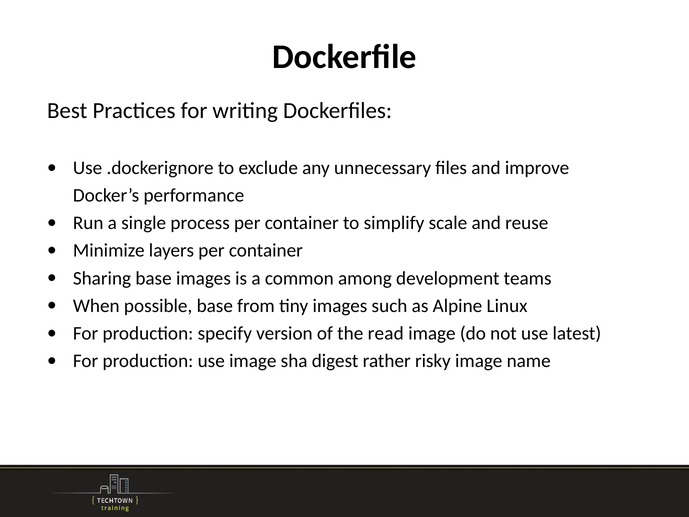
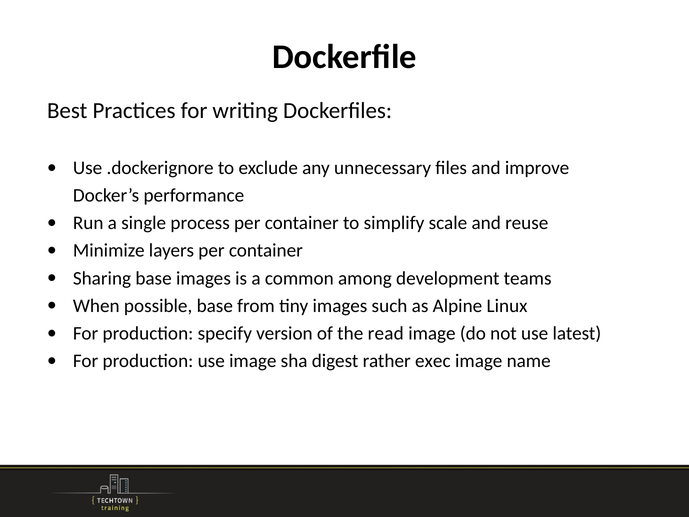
risky: risky -> exec (433, 361)
